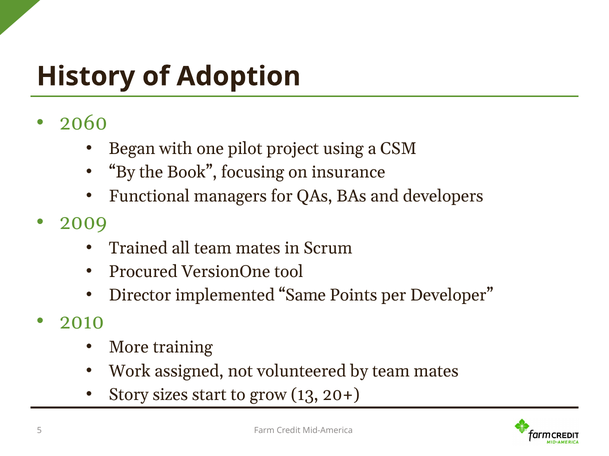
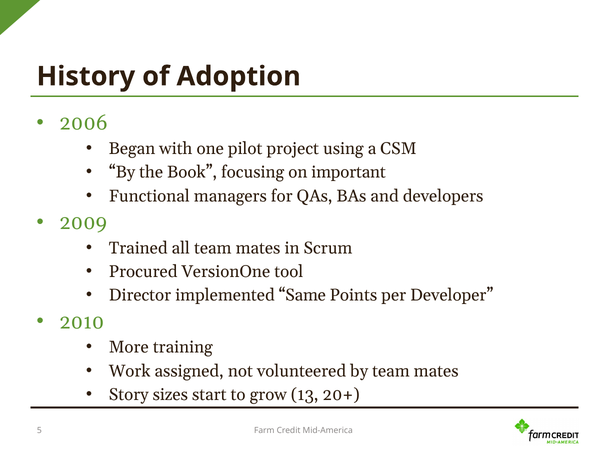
2060: 2060 -> 2006 (83, 123)
insurance: insurance -> important (349, 173)
